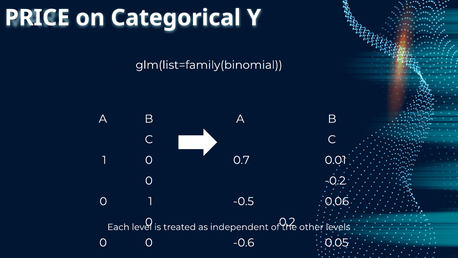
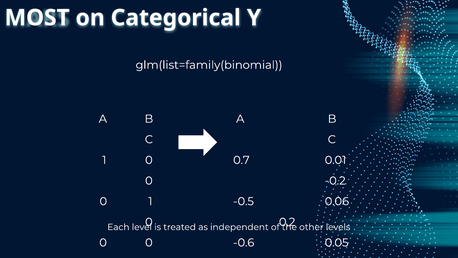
PRICE: PRICE -> MOST (37, 18)
